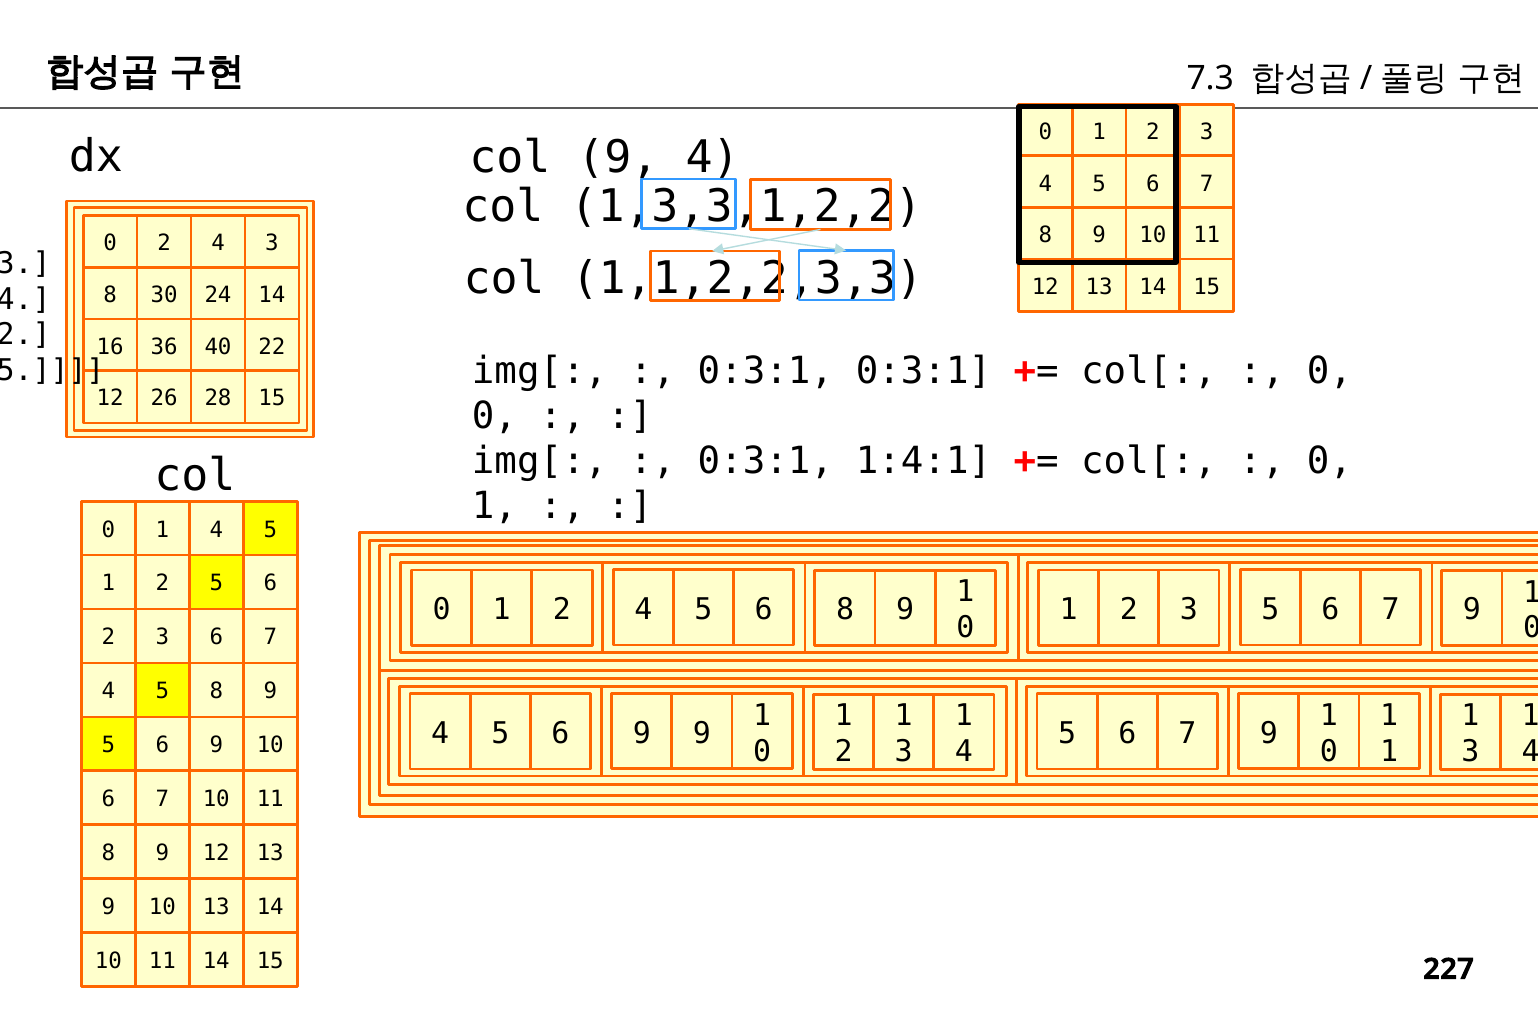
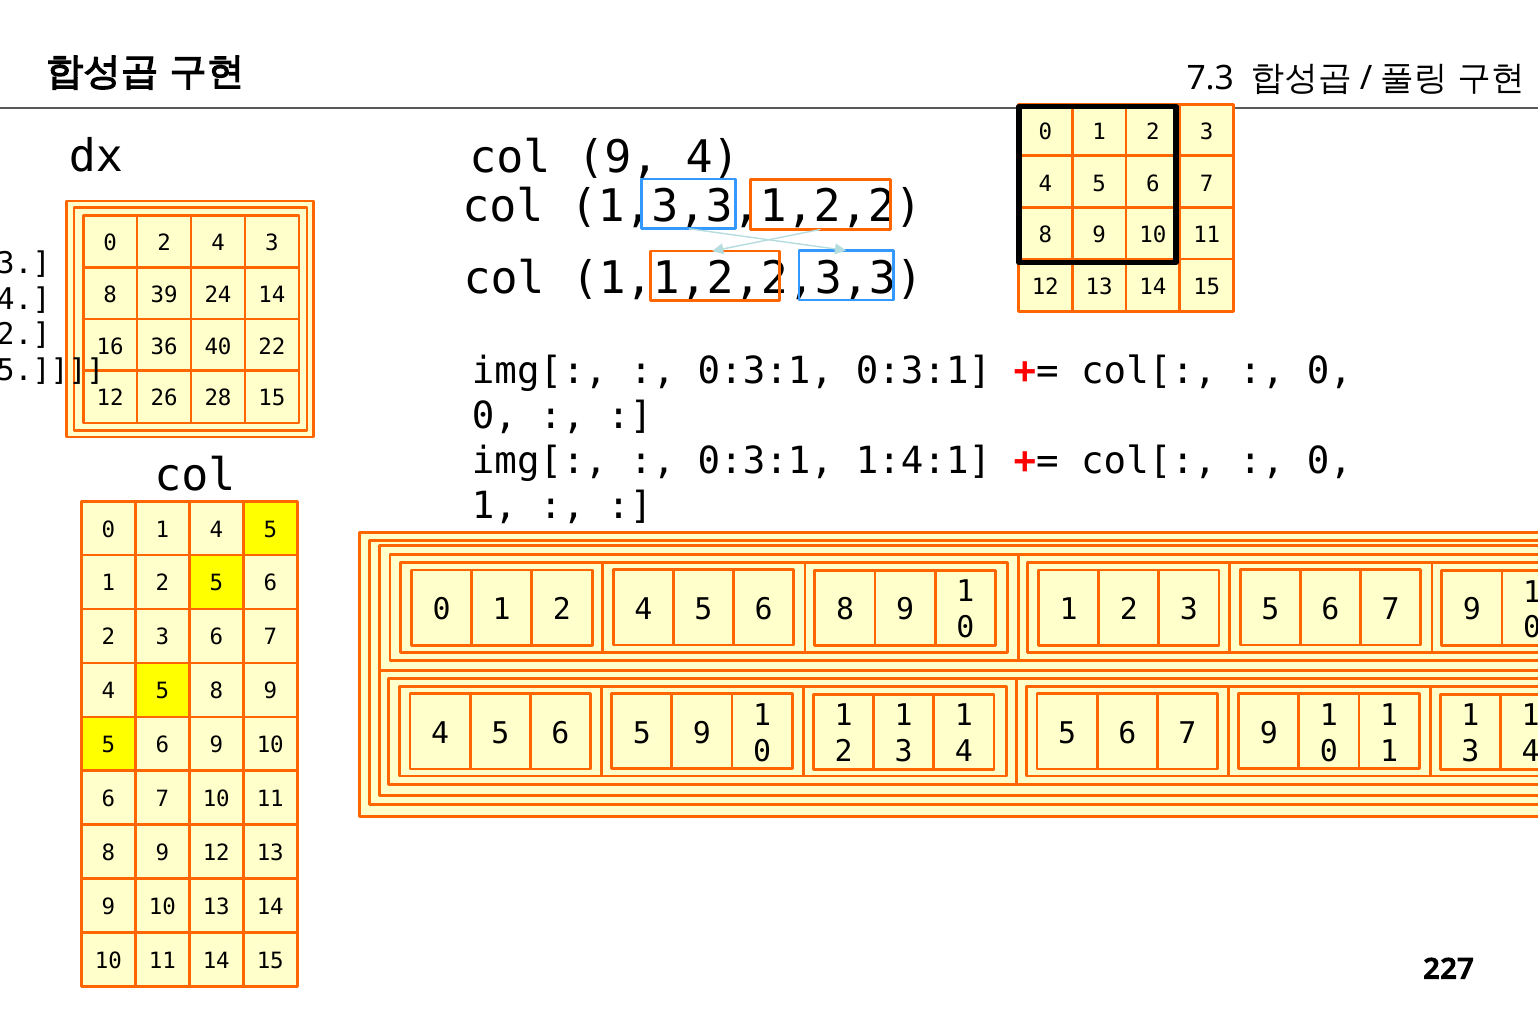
30: 30 -> 39 (164, 295)
4 5 6 9: 9 -> 5 (642, 733)
